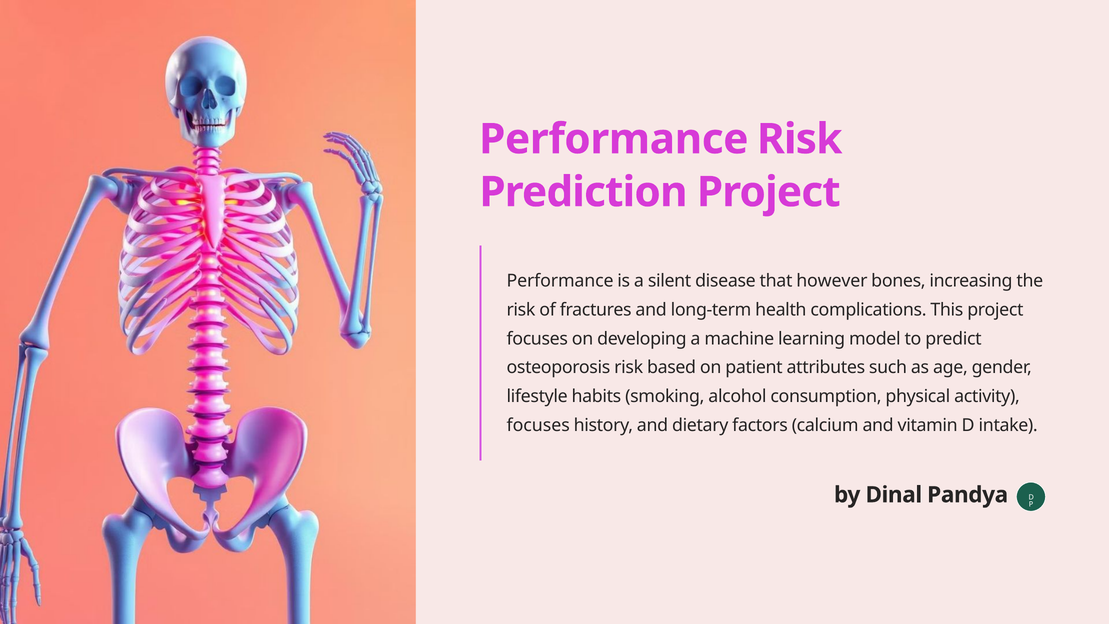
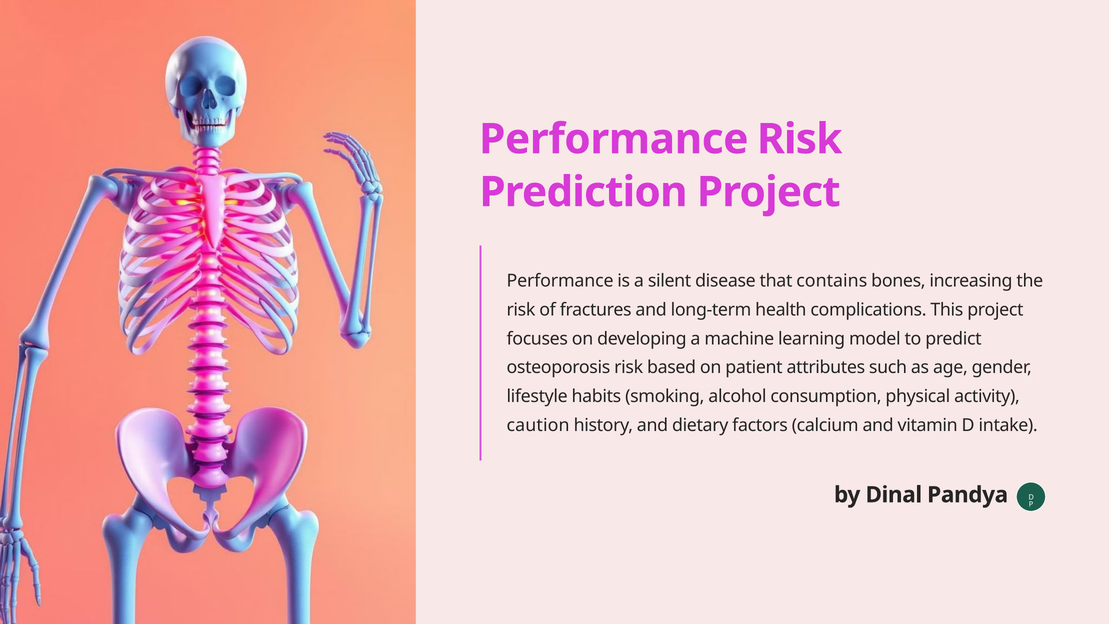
however: however -> contains (832, 281)
focuses: focuses -> caution (538, 425)
